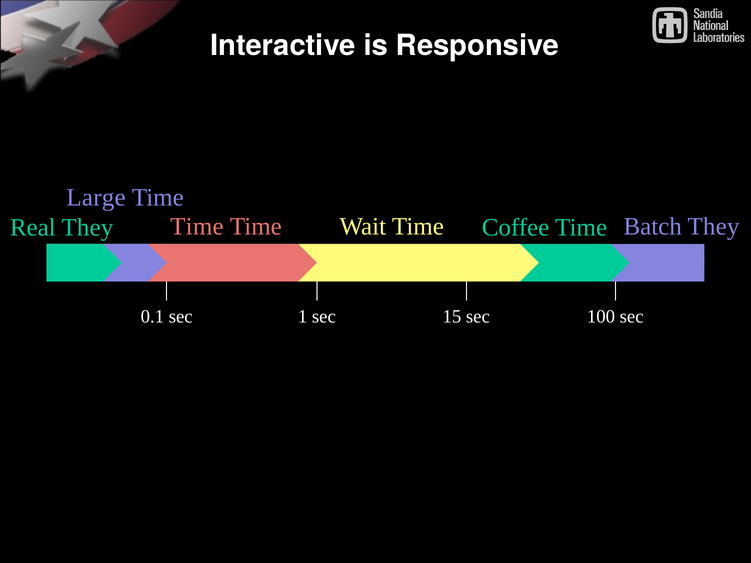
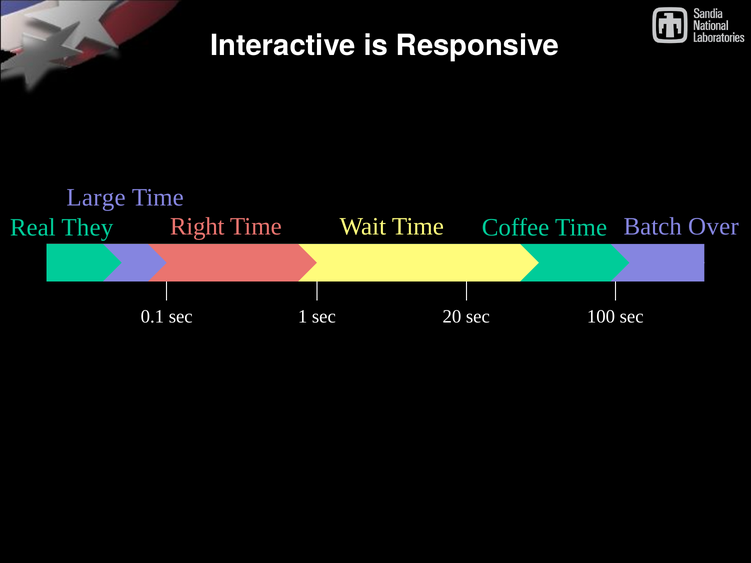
Batch They: They -> Over (713, 227)
Time: Time -> Right (197, 227)
15: 15 -> 20 (452, 317)
